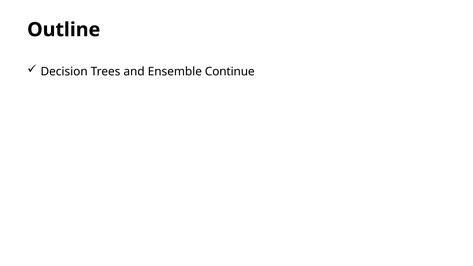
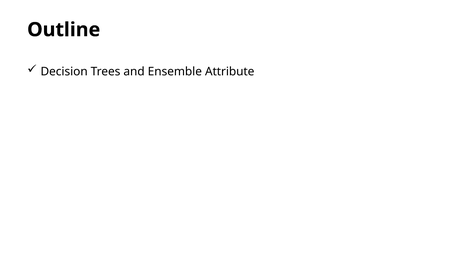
Continue: Continue -> Attribute (230, 72)
